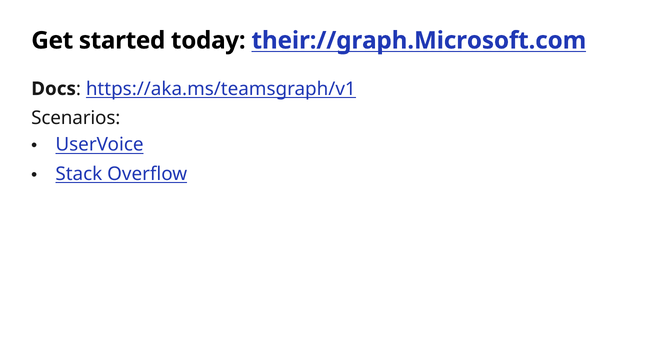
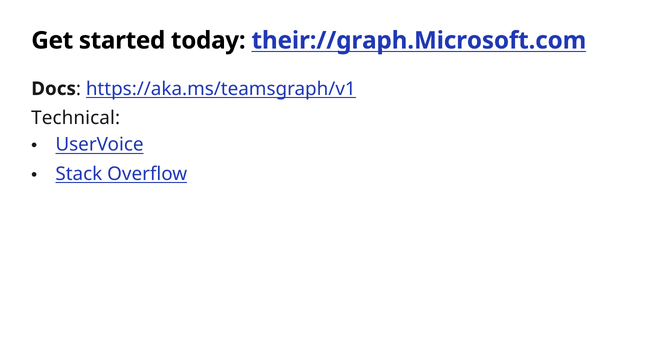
Scenarios: Scenarios -> Technical (76, 118)
